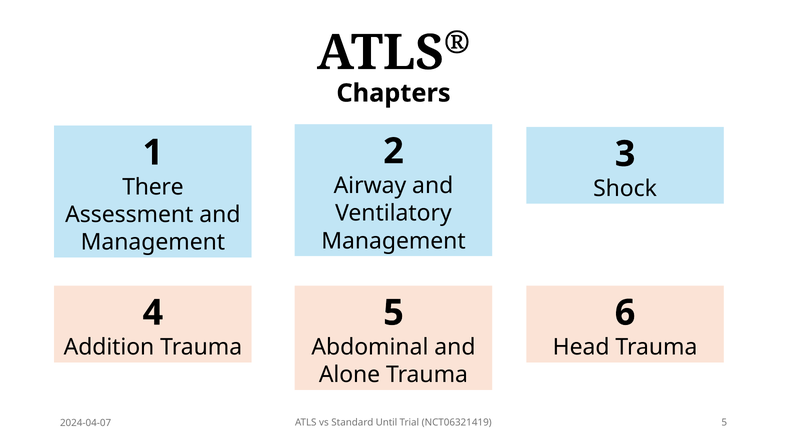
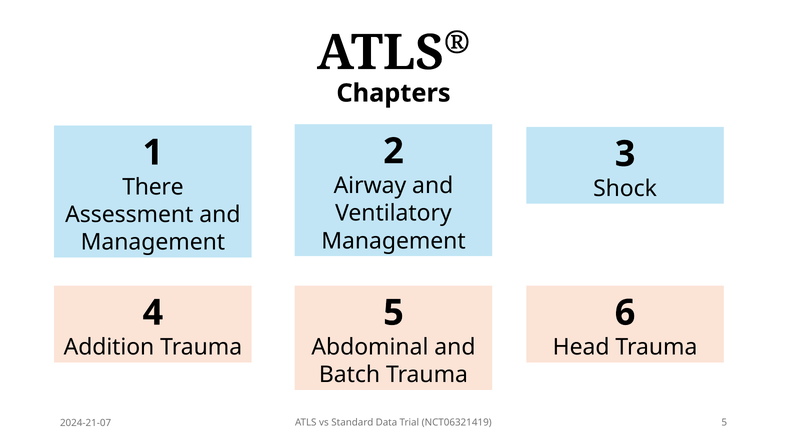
Alone: Alone -> Batch (349, 375)
Until: Until -> Data (386, 422)
2024-04-07: 2024-04-07 -> 2024-21-07 (86, 423)
